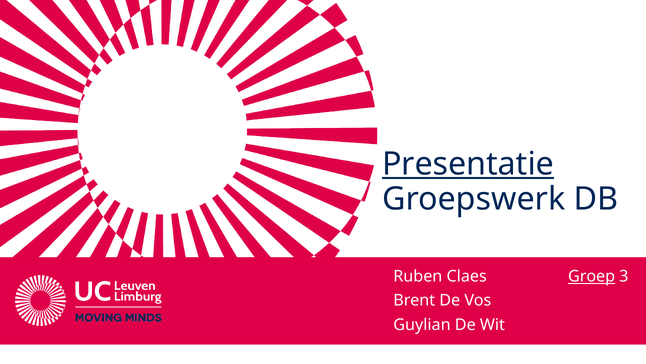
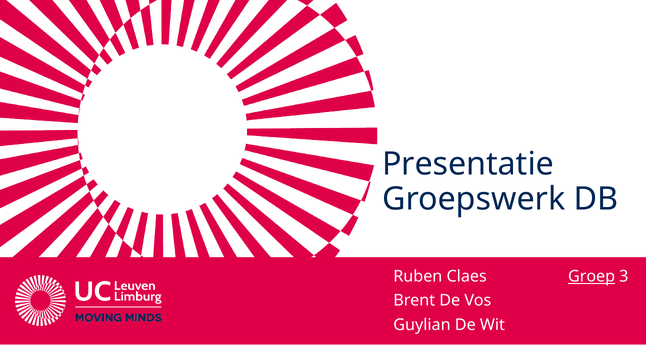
Presentatie underline: present -> none (468, 164)
